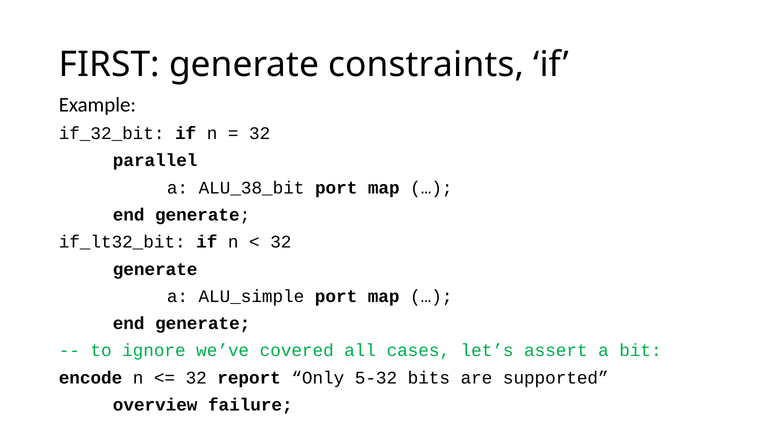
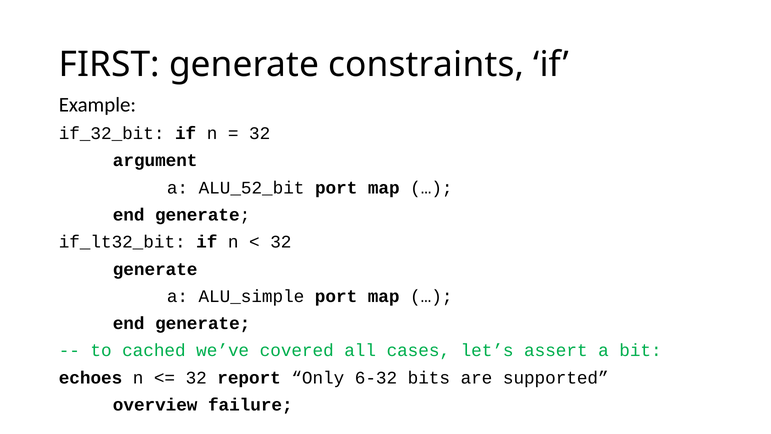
parallel: parallel -> argument (155, 161)
ALU_38_bit: ALU_38_bit -> ALU_52_bit (252, 188)
ignore: ignore -> cached (154, 350)
encode: encode -> echoes (91, 377)
5-32: 5-32 -> 6-32 (376, 377)
